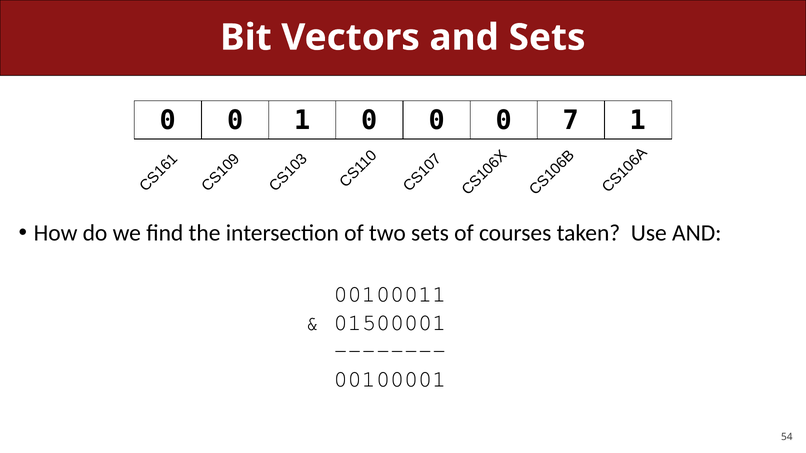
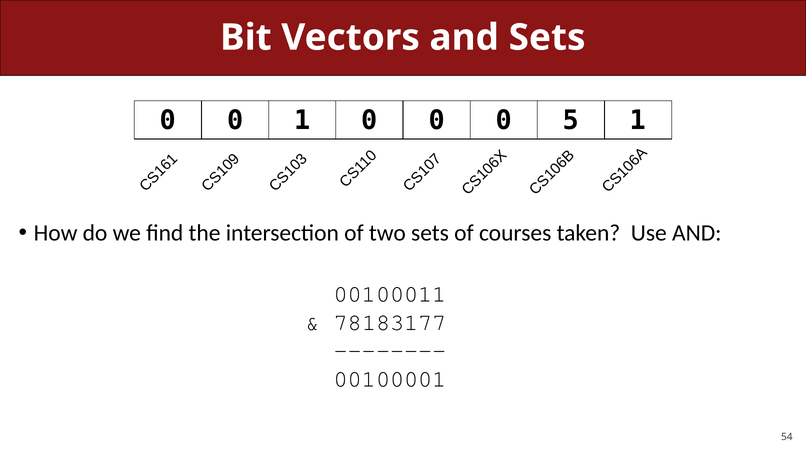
0 0 7: 7 -> 5 (571, 120)
01500001: 01500001 -> 78183177 (390, 323)
